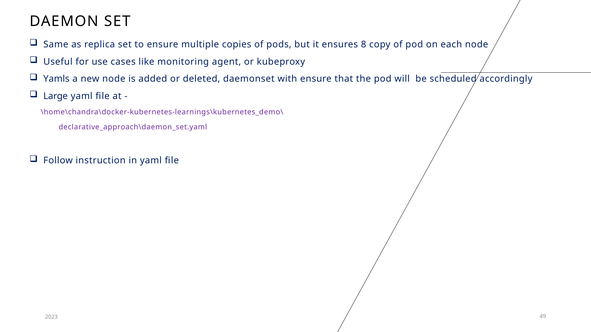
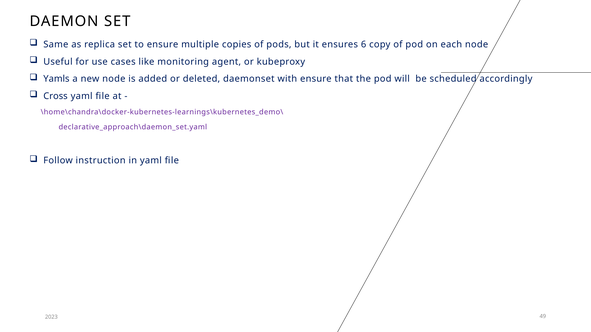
8: 8 -> 6 (364, 44)
Large: Large -> Cross (56, 96)
